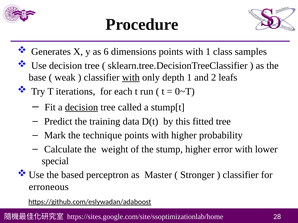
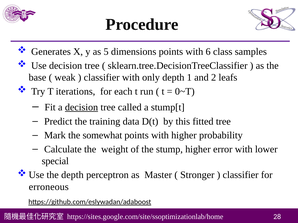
6: 6 -> 5 (106, 52)
with 1: 1 -> 6 (208, 52)
with underline: present -> none (131, 78)
technique: technique -> somewhat (102, 136)
the based: based -> depth (72, 175)
